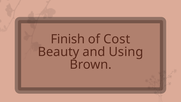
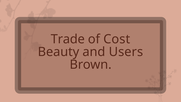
Finish: Finish -> Trade (68, 39)
Using: Using -> Users (126, 52)
